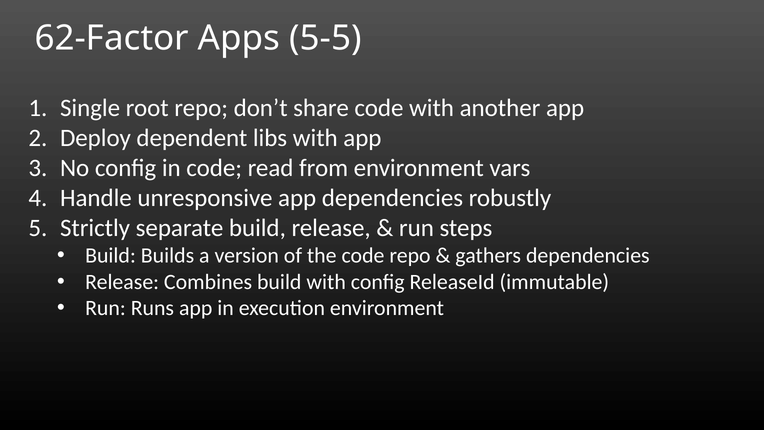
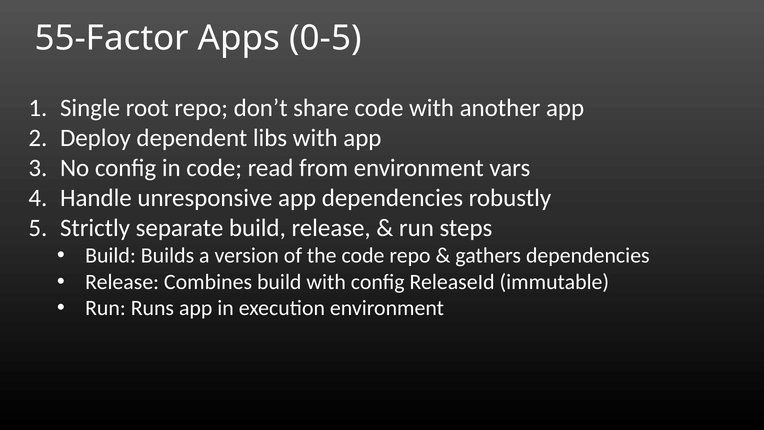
62-Factor: 62-Factor -> 55-Factor (112, 38)
5-5: 5-5 -> 0-5 (325, 38)
